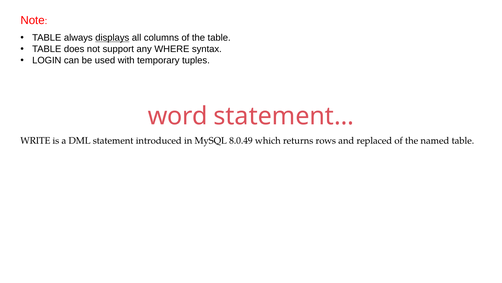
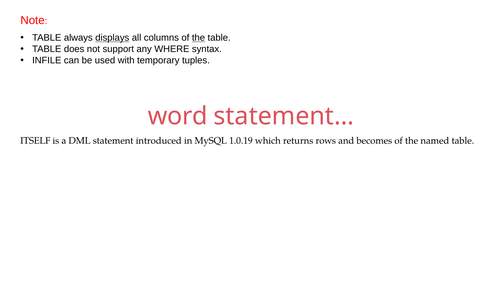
the underline: none -> present (199, 38)
LOGIN: LOGIN -> INFILE (47, 60)
WRITE: WRITE -> ITSELF (35, 140)
8.0.49: 8.0.49 -> 1.0.19 (241, 140)
replaced: replaced -> becomes (374, 140)
